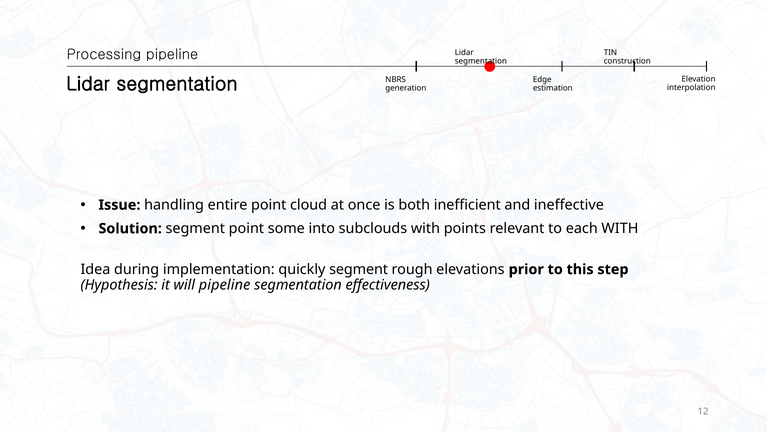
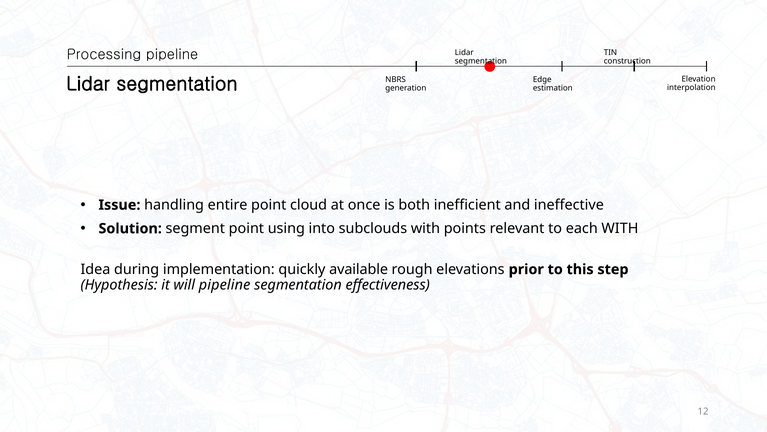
some: some -> using (286, 228)
quickly segment: segment -> available (359, 269)
